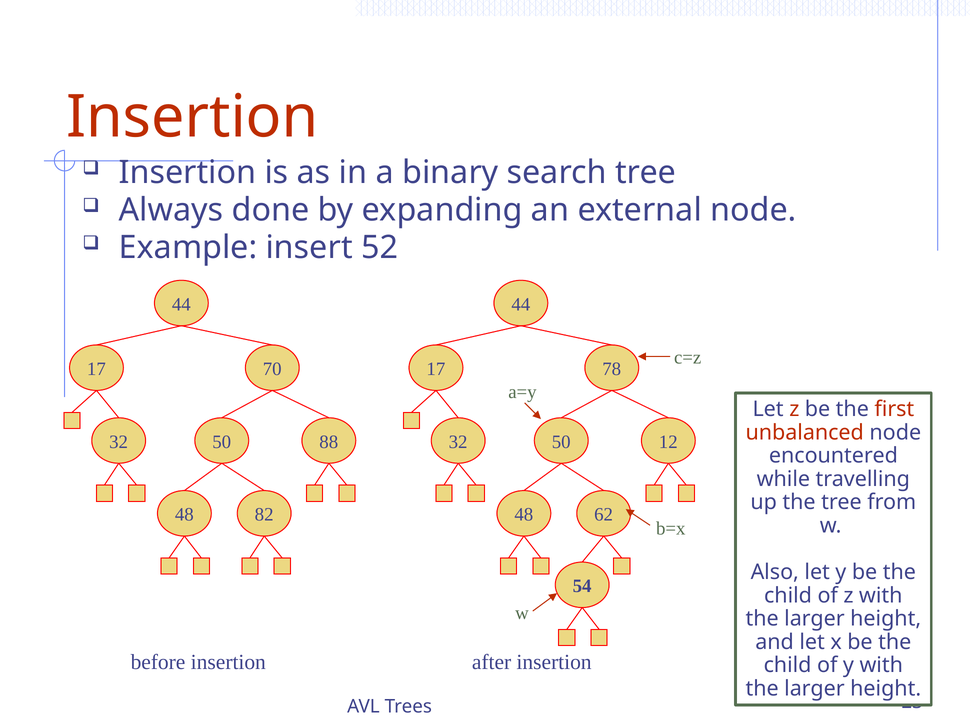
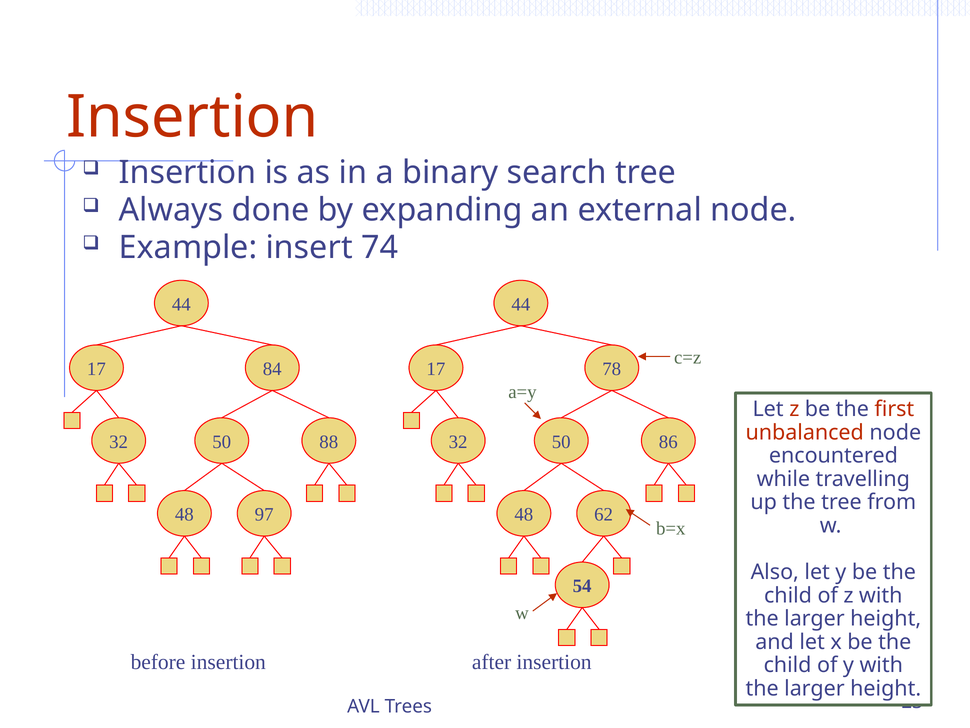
52: 52 -> 74 (380, 248)
70: 70 -> 84 (272, 369)
12: 12 -> 86 (668, 442)
82: 82 -> 97 (264, 514)
